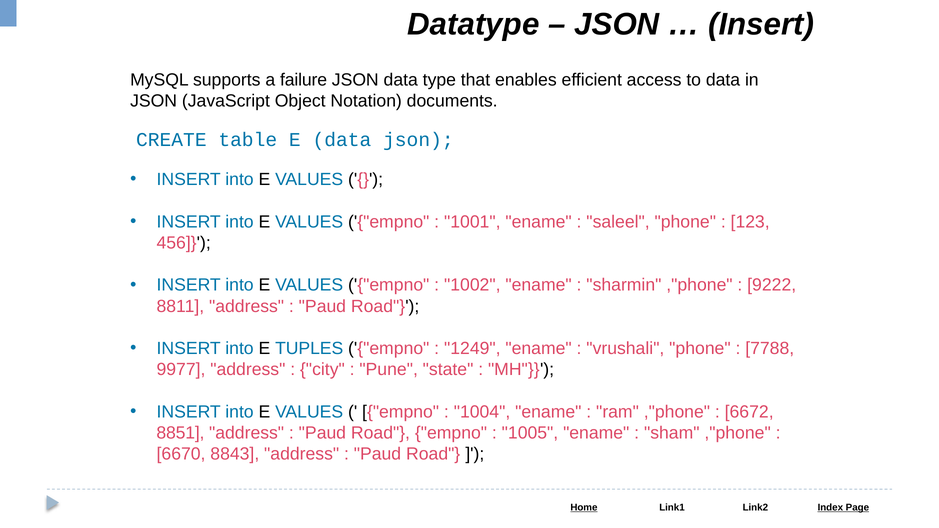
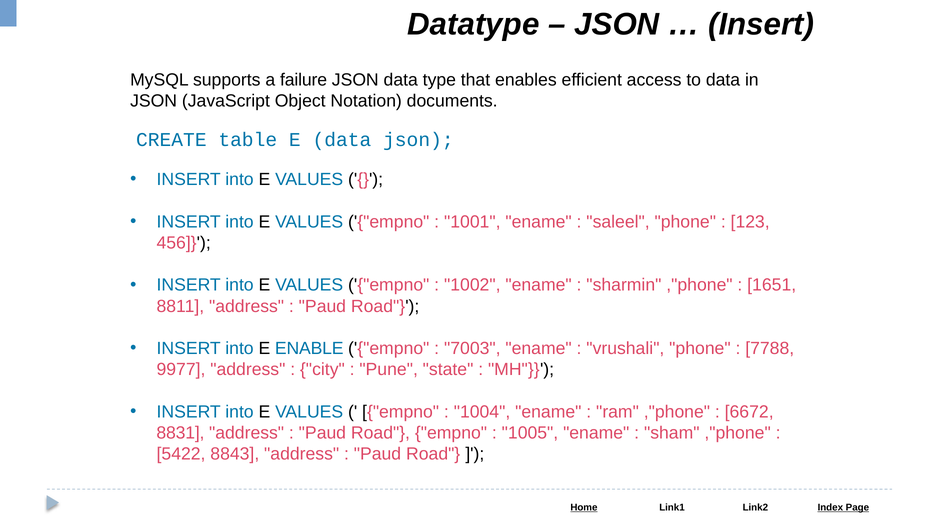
9222: 9222 -> 1651 (772, 285)
TUPLES: TUPLES -> ENABLE (309, 349)
1249: 1249 -> 7003 (472, 349)
8851: 8851 -> 8831 (180, 433)
6670: 6670 -> 5422 (181, 454)
